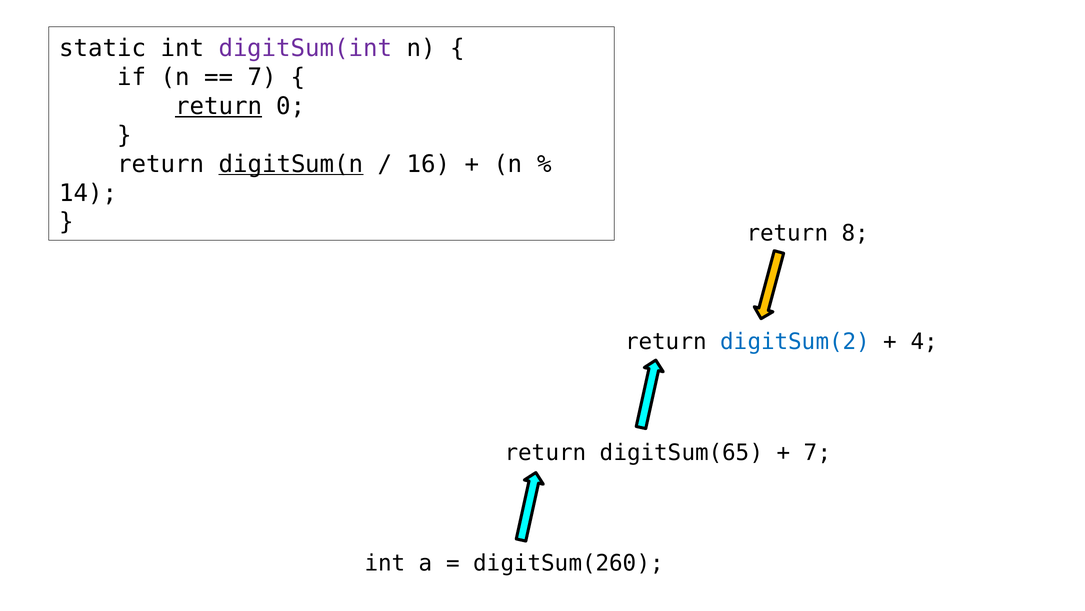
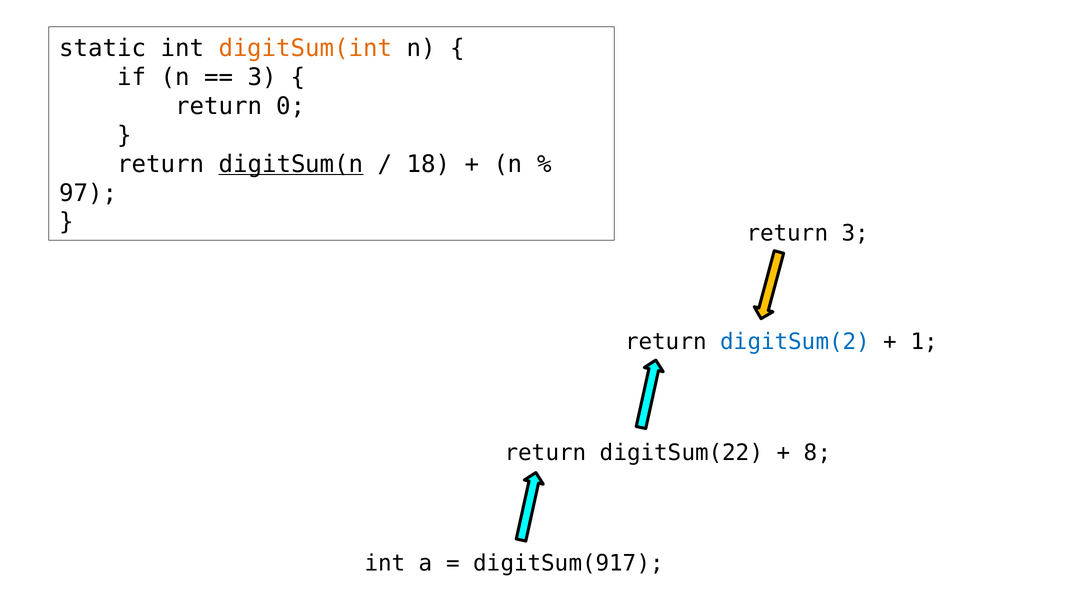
digitSum(int colour: purple -> orange (305, 48)
7: 7 -> 3 (262, 77)
return underline: present -> none (219, 106)
16: 16 -> 18 (429, 164)
14: 14 -> 97 (88, 193)
return 8: 8 -> 3 (855, 233)
4: 4 -> 1 (924, 341)
digitSum(65: digitSum(65 -> digitSum(22 (682, 452)
7: 7 -> 8 (818, 452)
digitSum(260: digitSum(260 -> digitSum(917 (569, 563)
